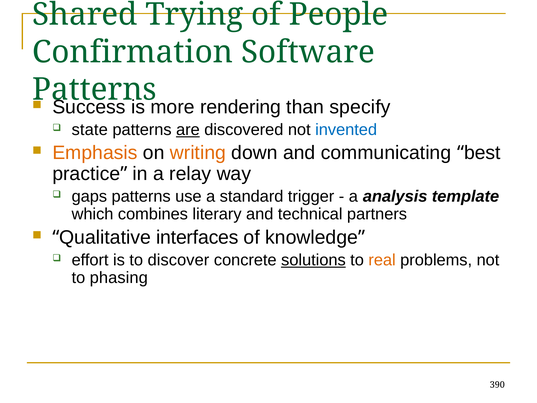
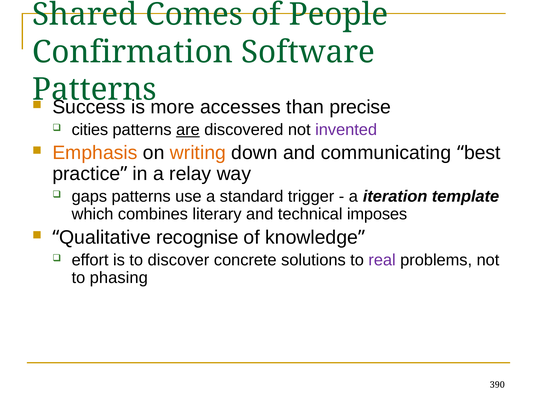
Trying: Trying -> Comes (194, 14)
rendering: rendering -> accesses (240, 107)
specify: specify -> precise (360, 107)
state: state -> cities (90, 130)
invented colour: blue -> purple (346, 130)
analysis: analysis -> iteration (395, 196)
partners: partners -> imposes (377, 214)
interfaces: interfaces -> recognise (197, 237)
solutions underline: present -> none (313, 260)
real colour: orange -> purple (382, 260)
